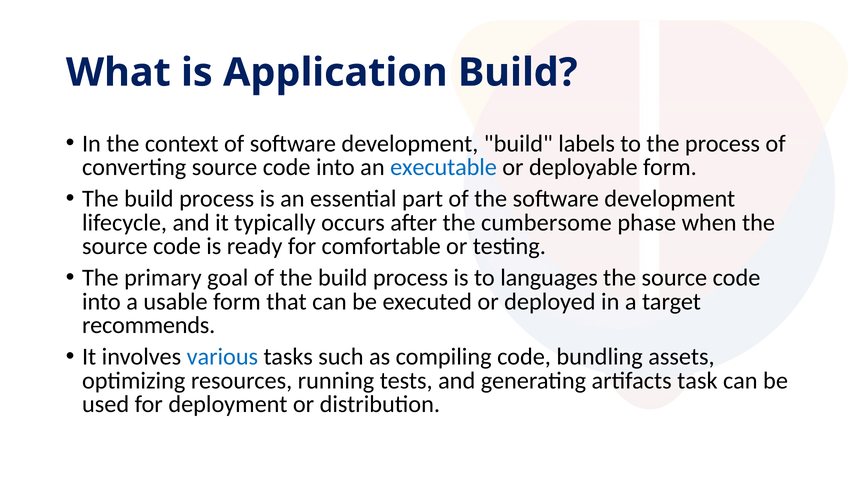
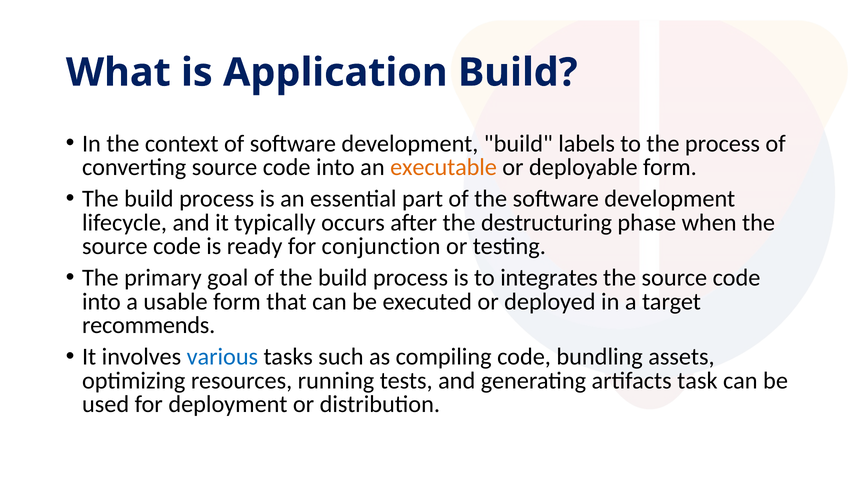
executable colour: blue -> orange (444, 167)
cumbersome: cumbersome -> destructuring (547, 223)
comfortable: comfortable -> conjunction (381, 246)
languages: languages -> integrates (549, 278)
